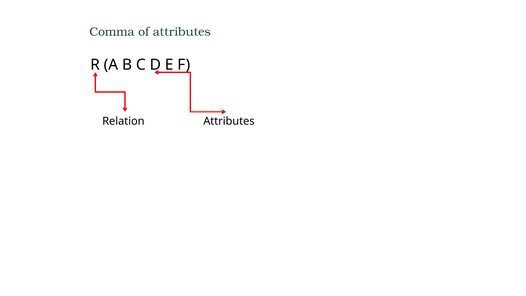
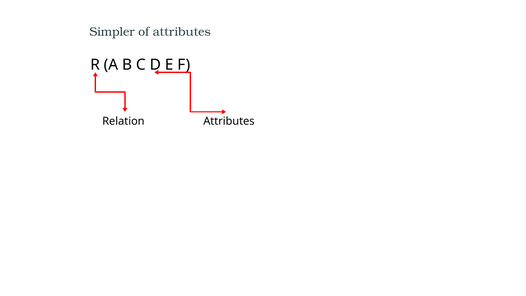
Comma: Comma -> Simpler (112, 32)
